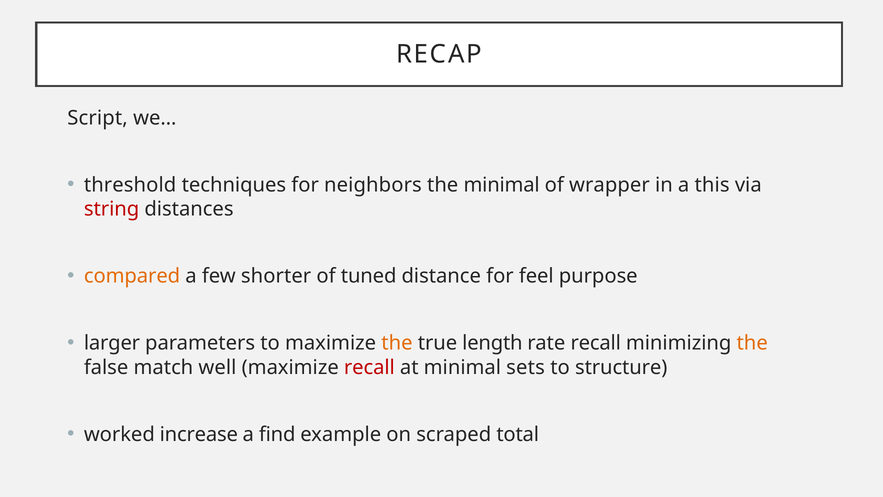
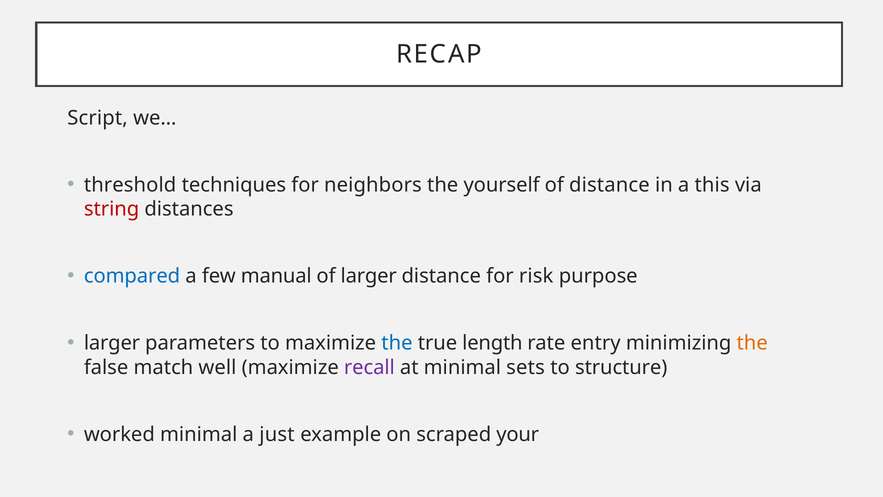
the minimal: minimal -> yourself (502, 185)
of wrapper: wrapper -> distance (609, 185)
compared colour: orange -> blue (132, 276)
shorter: shorter -> manual (276, 276)
of tuned: tuned -> larger (369, 276)
feel: feel -> risk (536, 276)
the colour: orange -> blue (397, 343)
rate recall: recall -> entry (596, 343)
recall colour: red -> purple (369, 367)
worked increase: increase -> minimal (199, 434)
find: find -> just (277, 434)
total: total -> your (518, 434)
